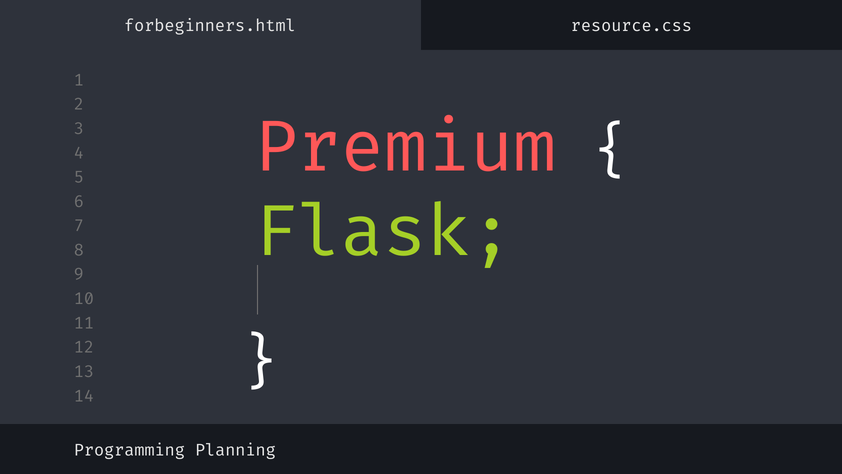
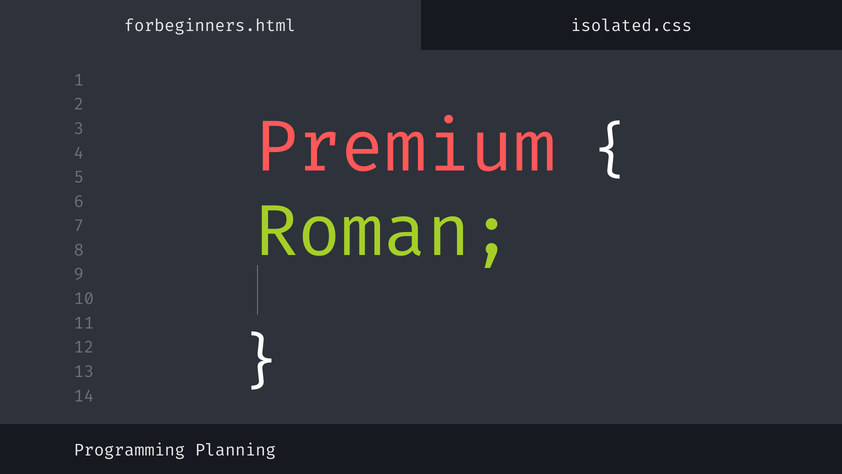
resource.css: resource.css -> isolated.css (631, 26)
Flask: Flask -> Roman (384, 232)
